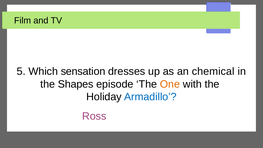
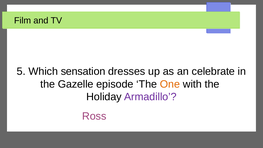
chemical: chemical -> celebrate (213, 71)
Shapes: Shapes -> Gazelle (76, 84)
Armadillo colour: blue -> purple (150, 97)
